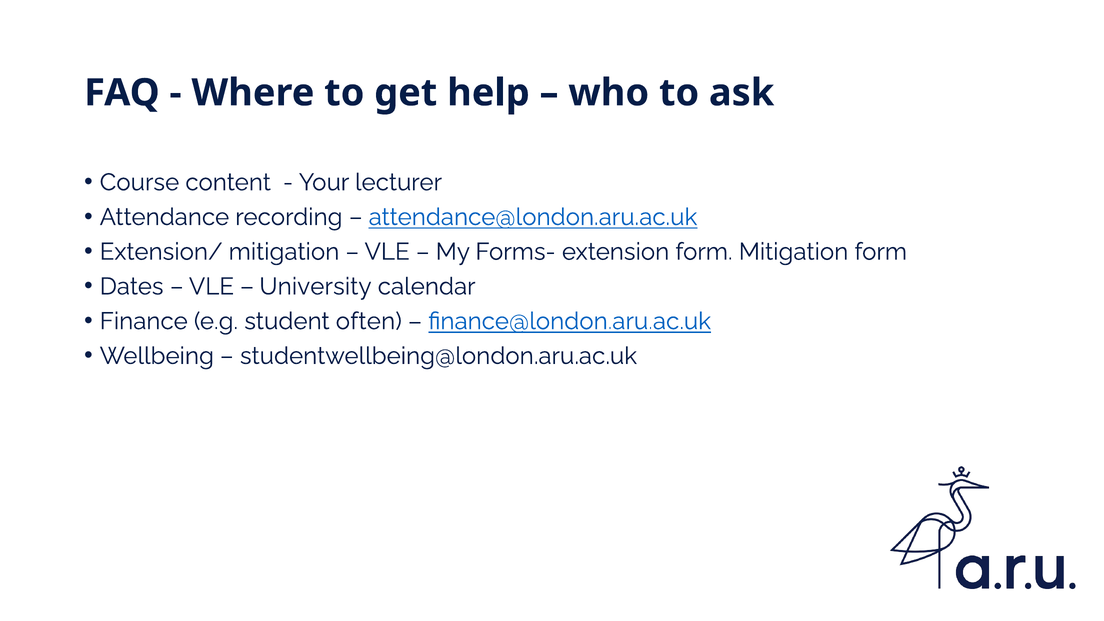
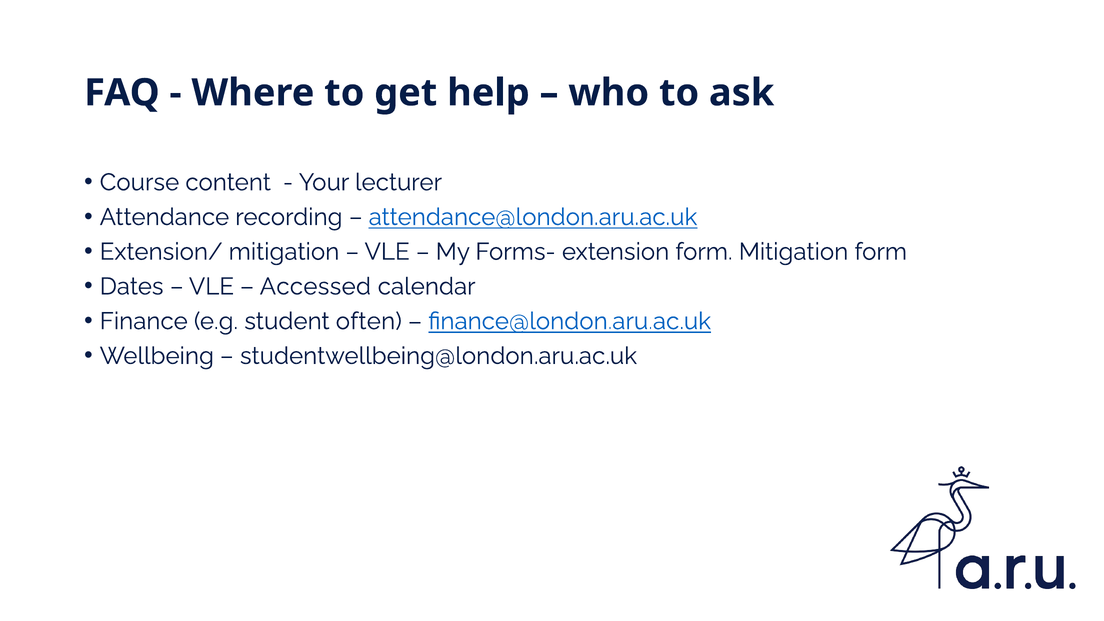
University: University -> Accessed (315, 286)
